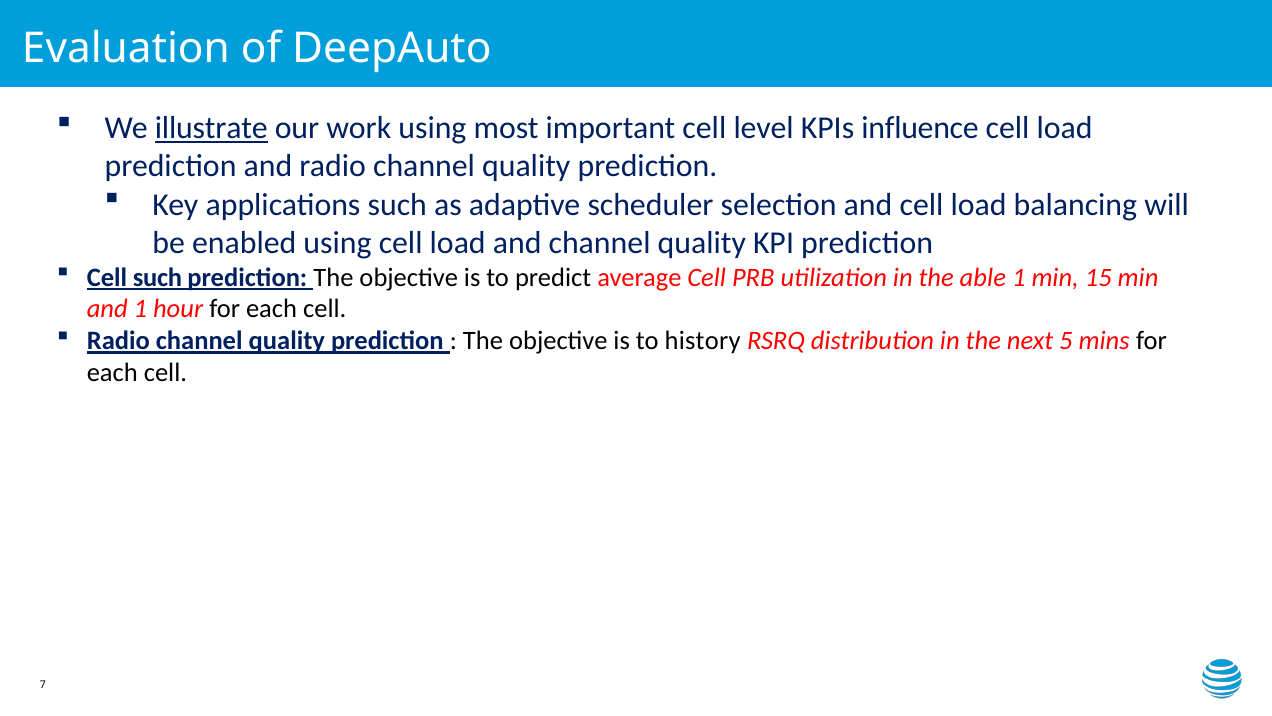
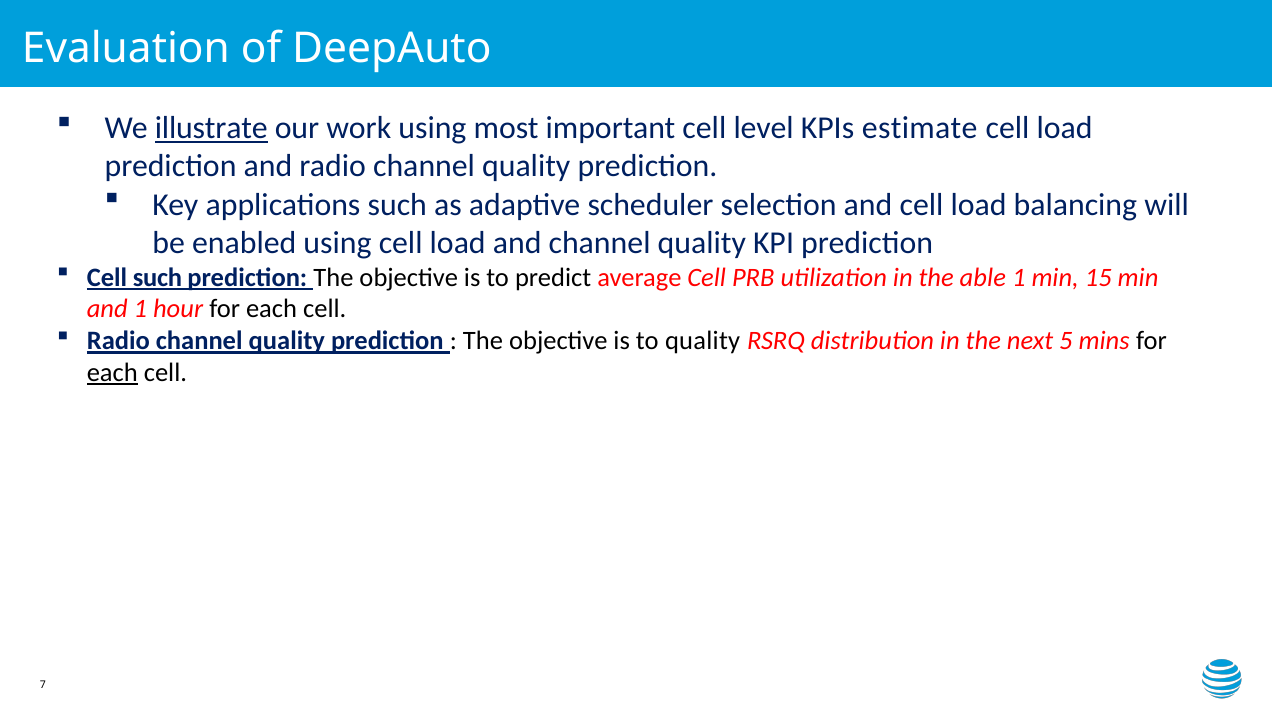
influence: influence -> estimate (920, 128)
to history: history -> quality (703, 341)
each underline: none -> present (112, 373)
